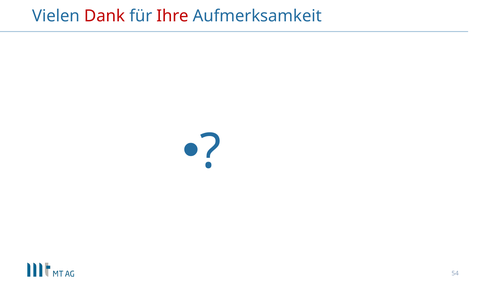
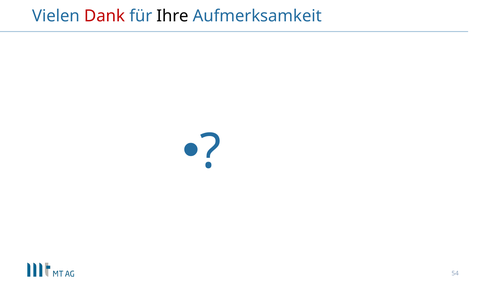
Ihre colour: red -> black (173, 16)
